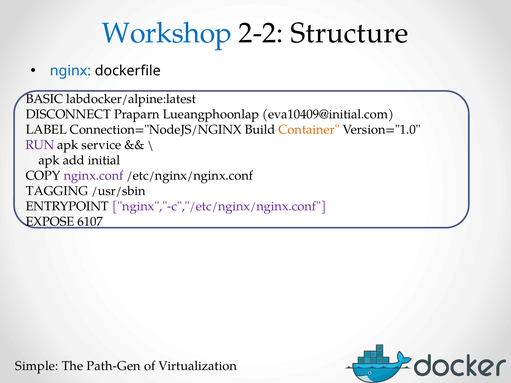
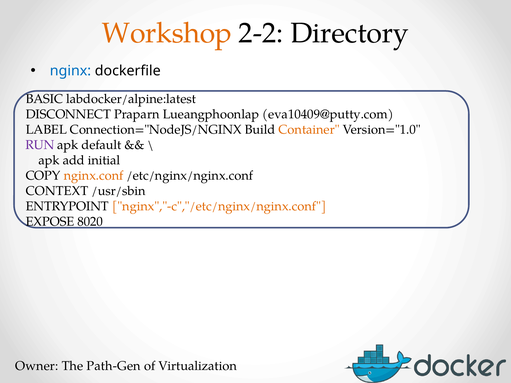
Workshop colour: blue -> orange (167, 33)
Structure: Structure -> Directory (350, 33)
eva10409@initial.com: eva10409@initial.com -> eva10409@putty.com (328, 114)
service: service -> default (102, 145)
nginx.conf colour: purple -> orange (94, 176)
TAGGING: TAGGING -> CONTEXT (57, 191)
nginx","-c","/etc/nginx/nginx.conf colour: purple -> orange (219, 206)
6107: 6107 -> 8020 (90, 222)
Simple: Simple -> Owner (37, 366)
